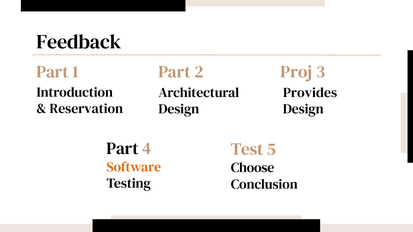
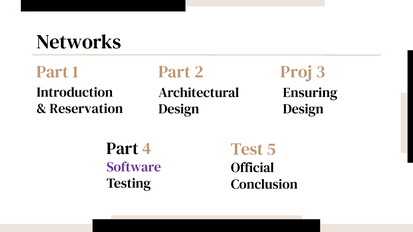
Feedback: Feedback -> Networks (79, 42)
Provides: Provides -> Ensuring (310, 93)
Software colour: orange -> purple (134, 167)
Choose: Choose -> Official (253, 168)
